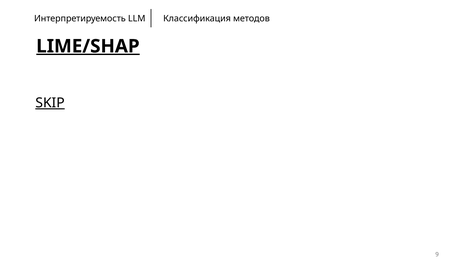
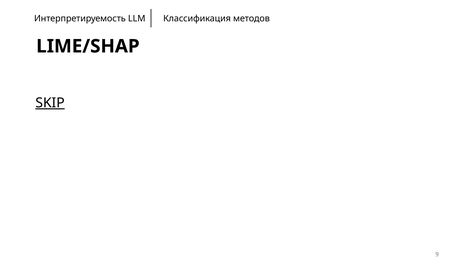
LIME/SHAP underline: present -> none (88, 46)
